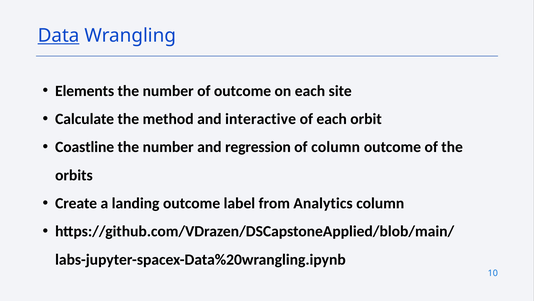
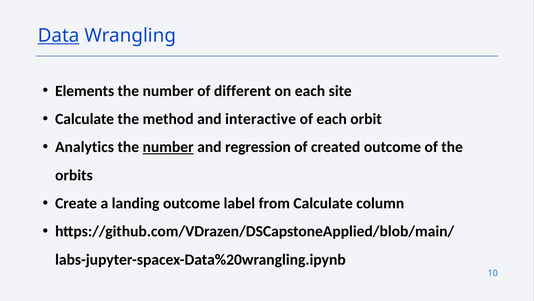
of outcome: outcome -> different (242, 91)
Coastline: Coastline -> Analytics (85, 147)
number underline: none -> present (168, 147)
of column: column -> created (336, 147)
from Analytics: Analytics -> Calculate (323, 203)
